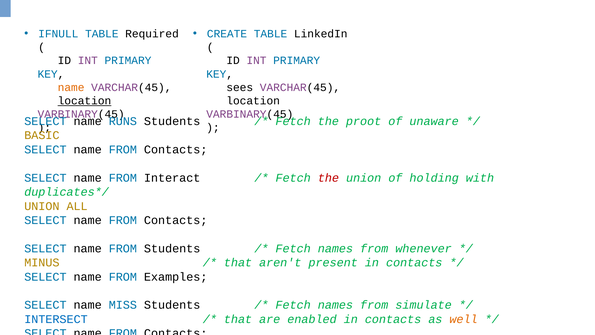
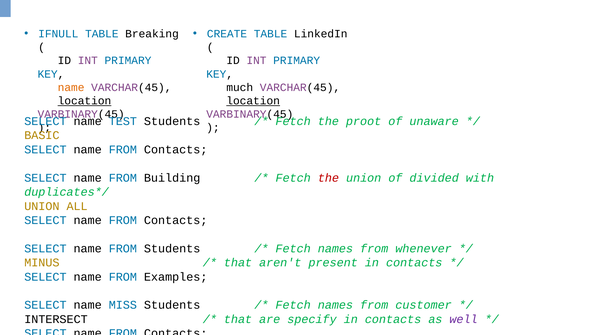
Required: Required -> Breaking (152, 34)
sees: sees -> much (240, 87)
location underline: none -> present (253, 101)
RUNS: RUNS -> TEST (123, 121)
Interact: Interact -> Building (172, 178)
holding: holding -> divided (434, 178)
simulate: simulate -> customer (424, 305)
INTERSECT colour: blue -> black (56, 319)
enabled: enabled -> specify (312, 319)
well colour: orange -> purple (464, 319)
